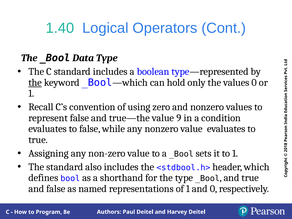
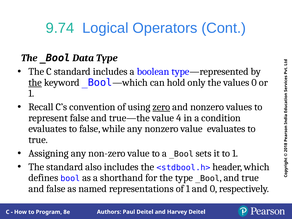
1.40: 1.40 -> 9.74 (60, 28)
zero underline: none -> present (161, 107)
9: 9 -> 4 (179, 118)
